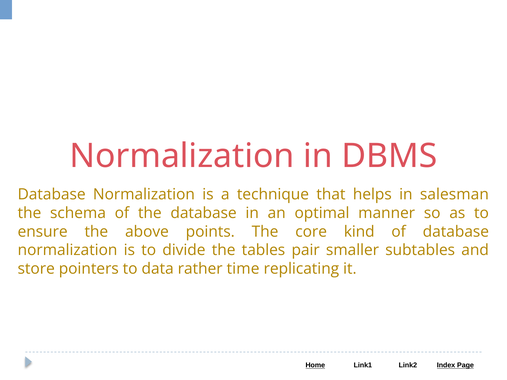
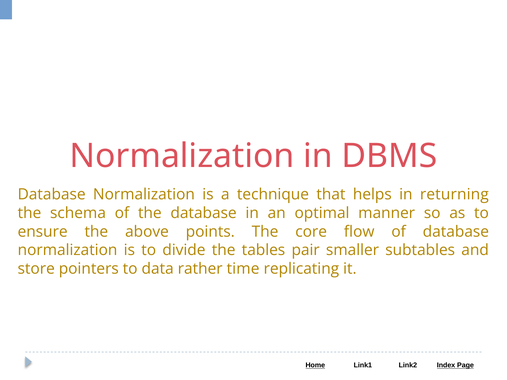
salesman: salesman -> returning (454, 195)
kind: kind -> flow (359, 232)
